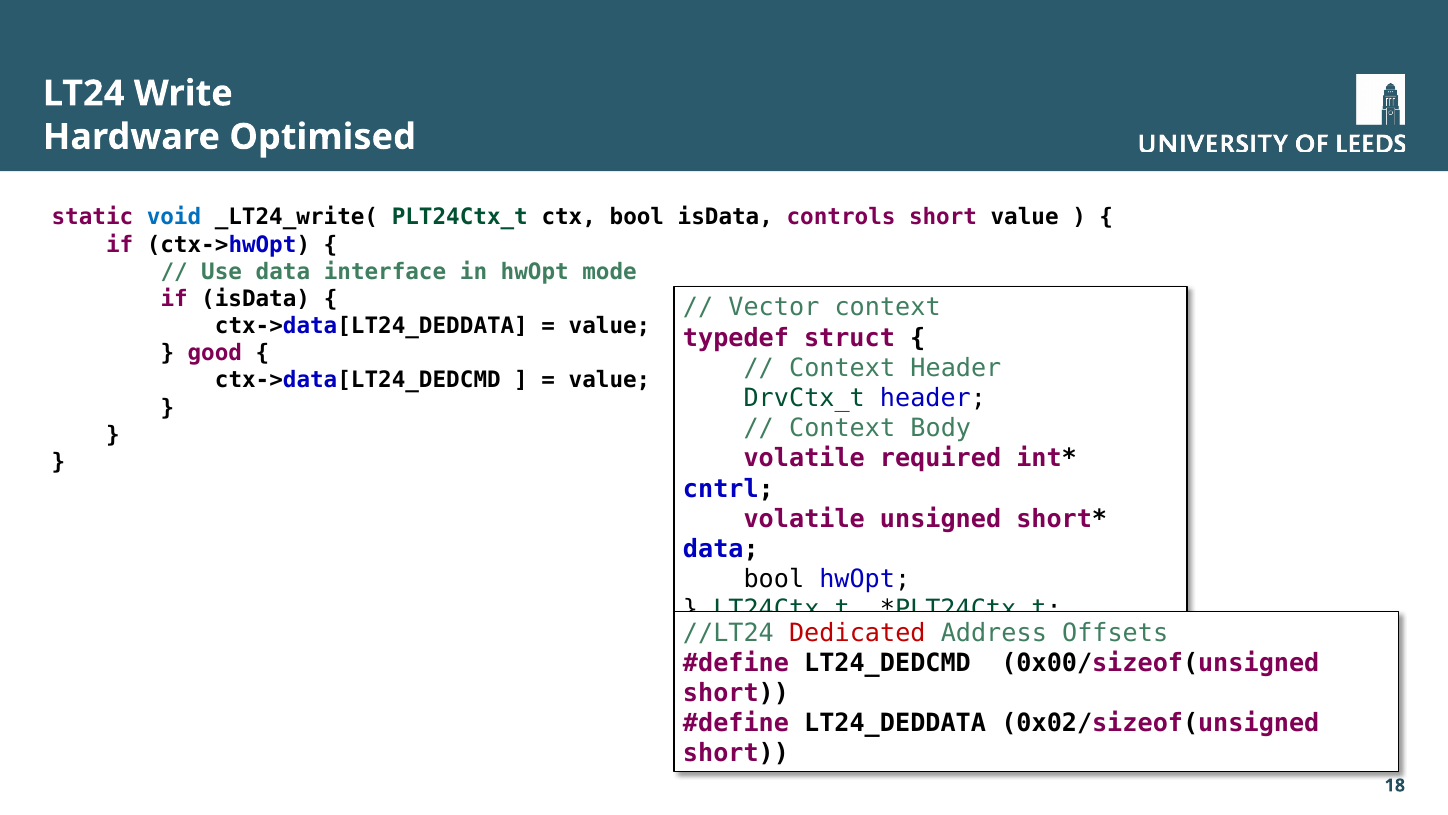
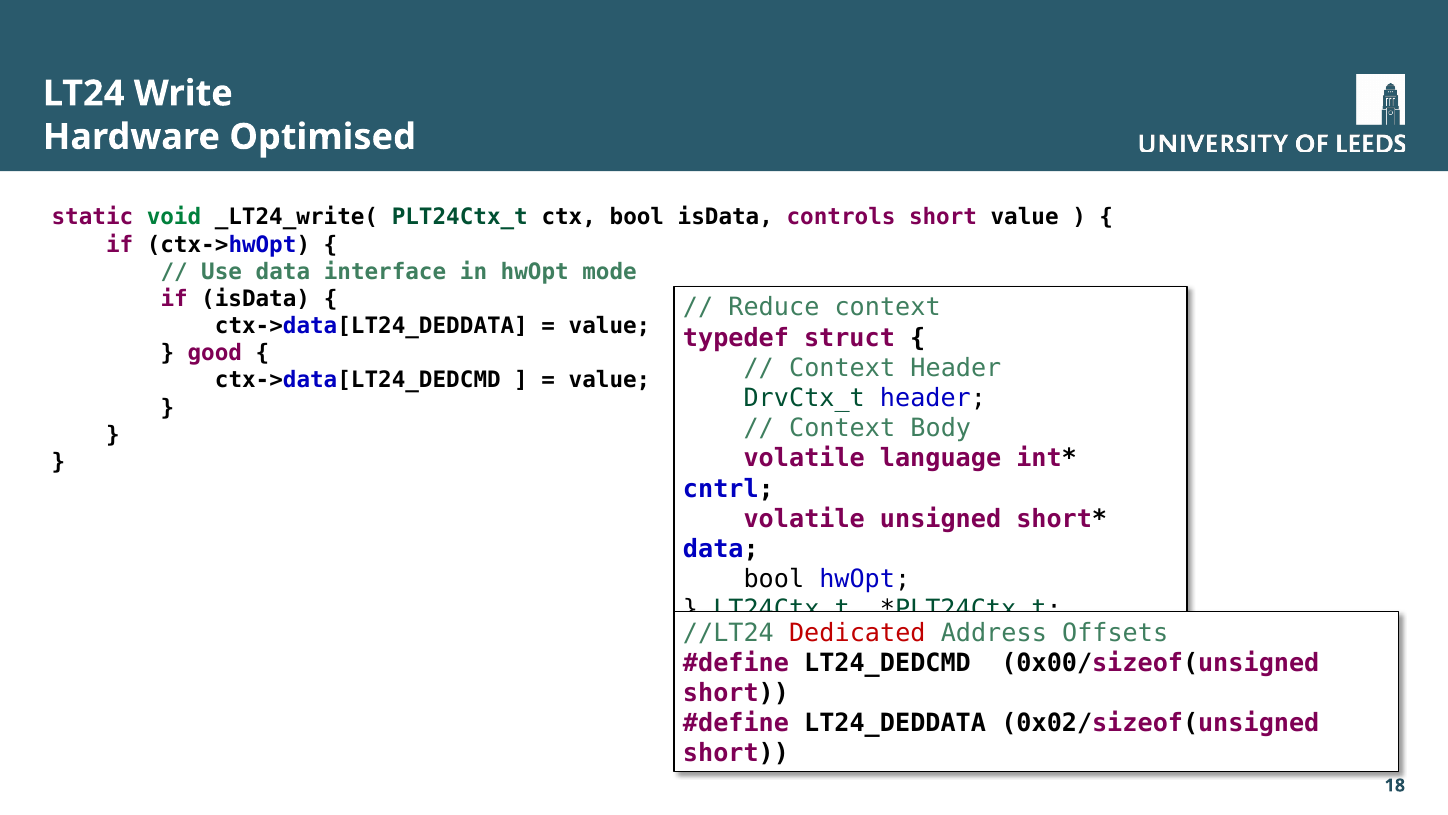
void colour: blue -> green (174, 217)
Vector: Vector -> Reduce (774, 307)
required: required -> language (941, 458)
